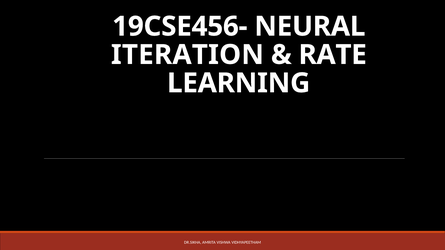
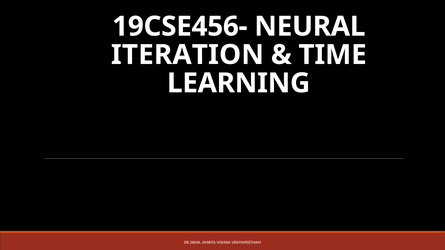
RATE: RATE -> TIME (333, 55)
